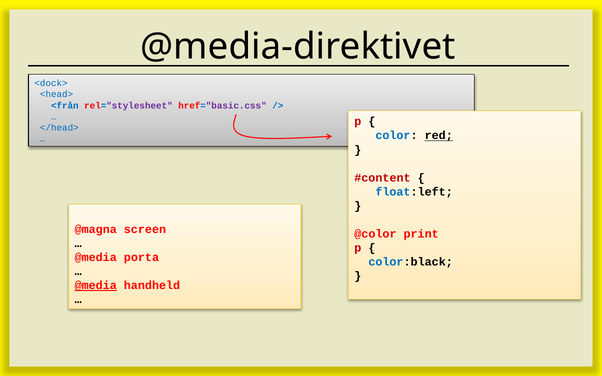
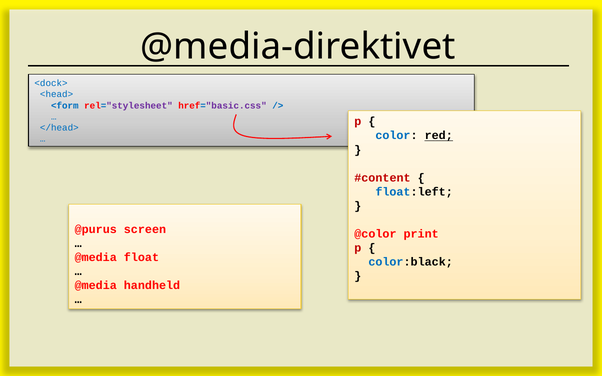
<från: <från -> <form (65, 106)
@magna: @magna -> @purus (96, 229)
porta: porta -> float (141, 257)
@media underline: present -> none (96, 286)
